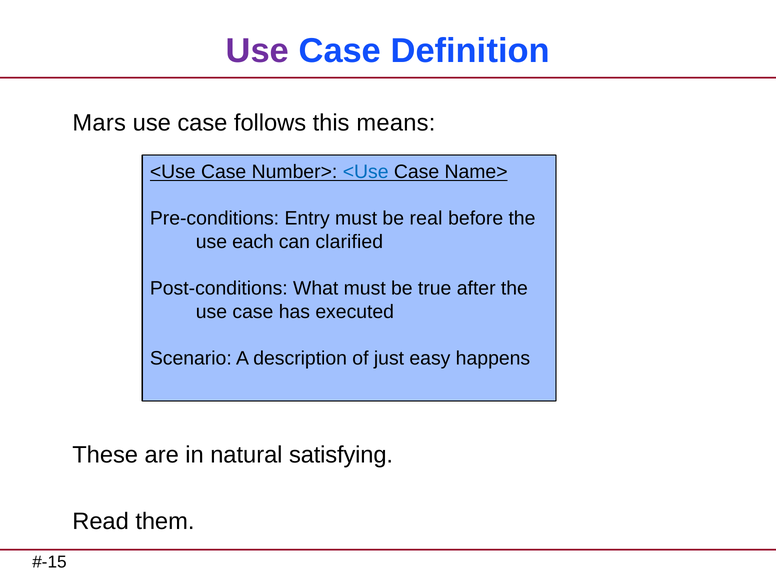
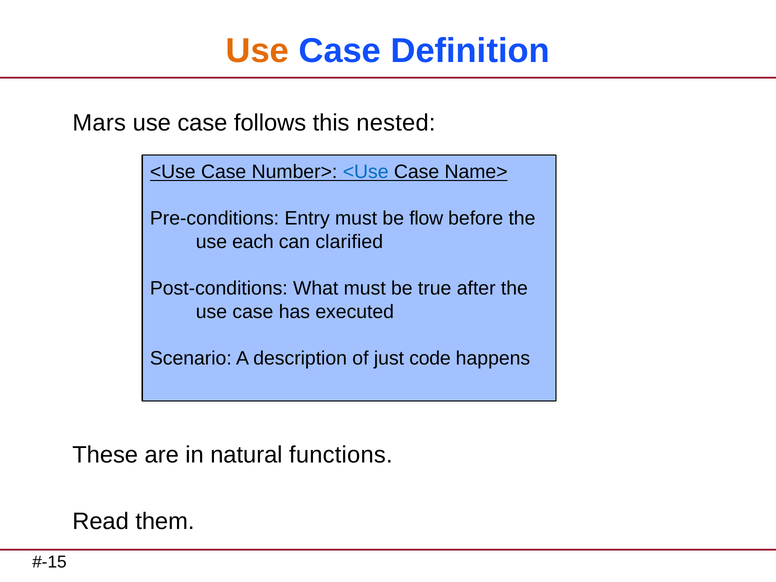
Use colour: purple -> orange (257, 51)
means: means -> nested (396, 123)
real: real -> flow (426, 219)
easy: easy -> code (430, 358)
satisfying: satisfying -> functions (341, 455)
